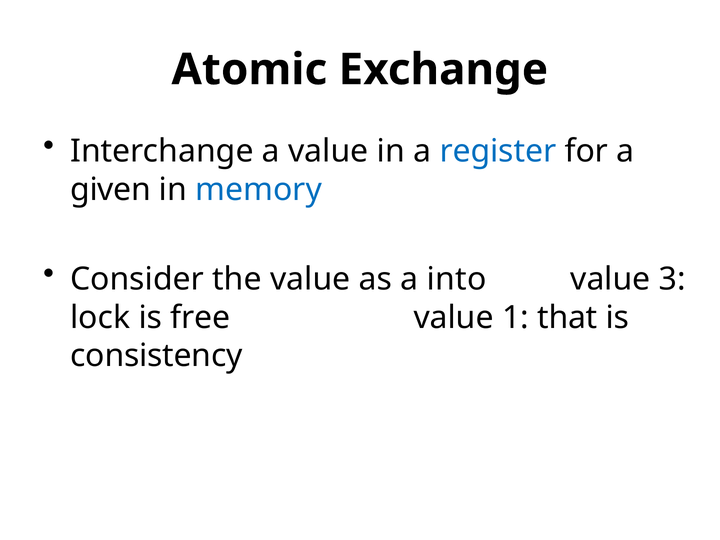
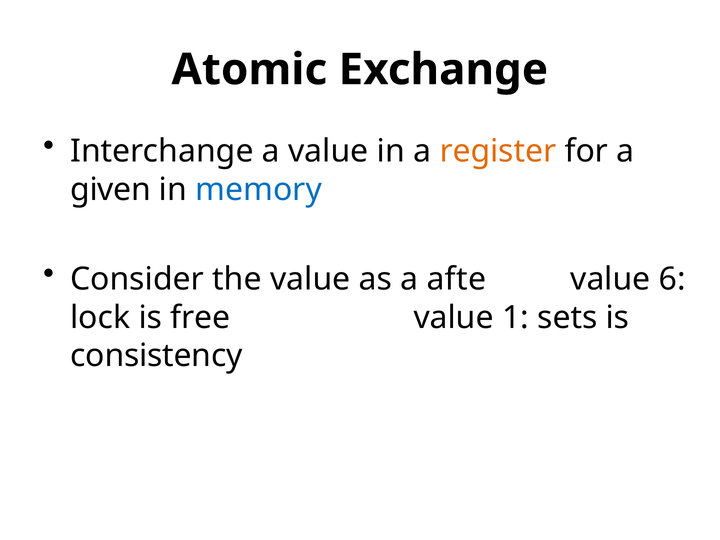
register colour: blue -> orange (498, 151)
into: into -> afte (456, 279)
3: 3 -> 6 (672, 279)
that: that -> sets (567, 317)
